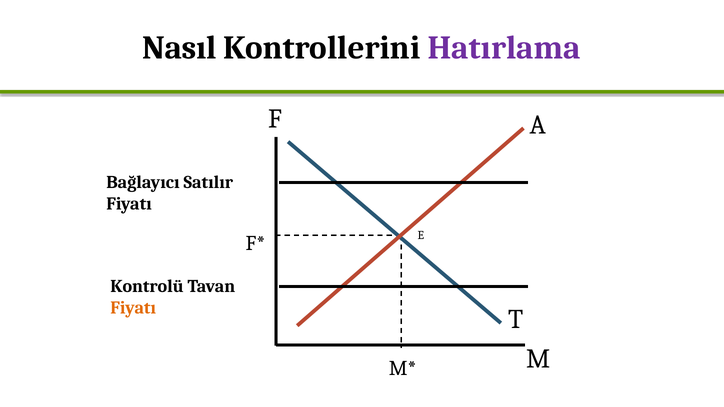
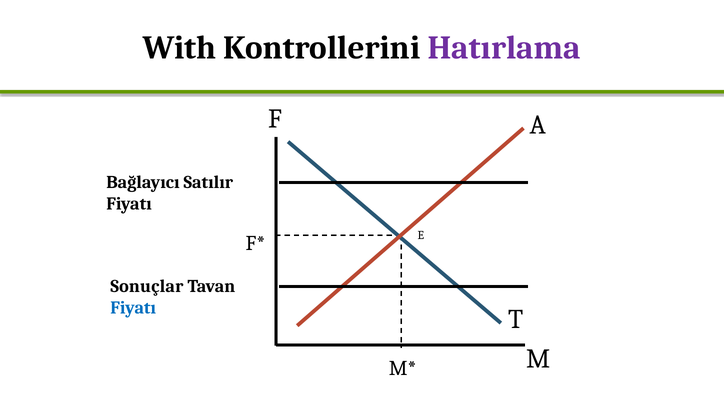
Nasıl: Nasıl -> With (179, 48)
Kontrolü: Kontrolü -> Sonuçlar (147, 286)
Fiyatı colour: orange -> blue (133, 308)
